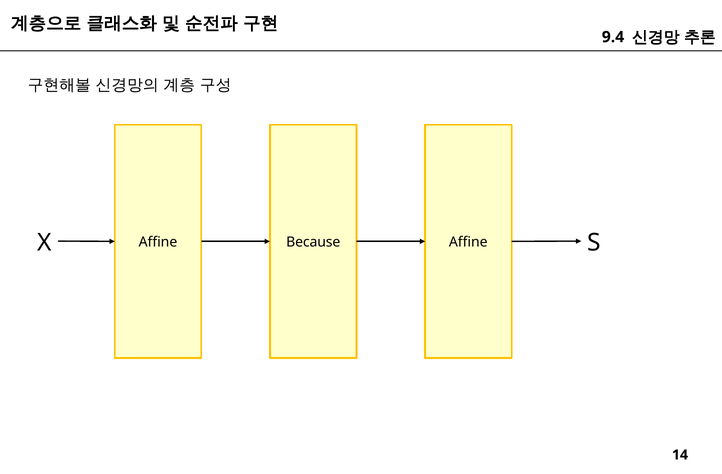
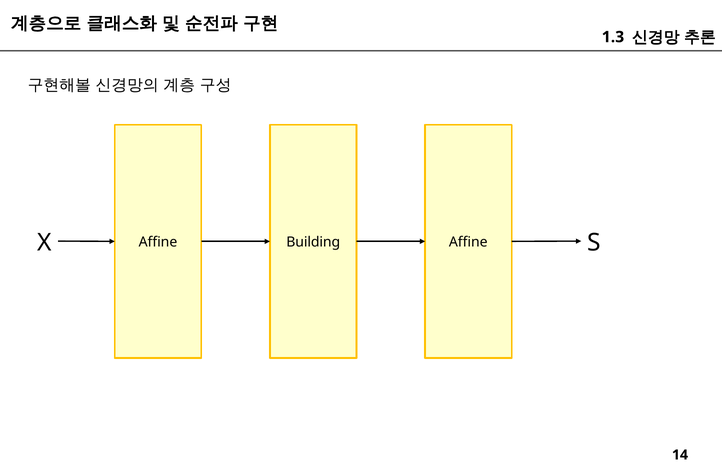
9.4: 9.4 -> 1.3 (613, 37)
Because: Because -> Building (313, 242)
